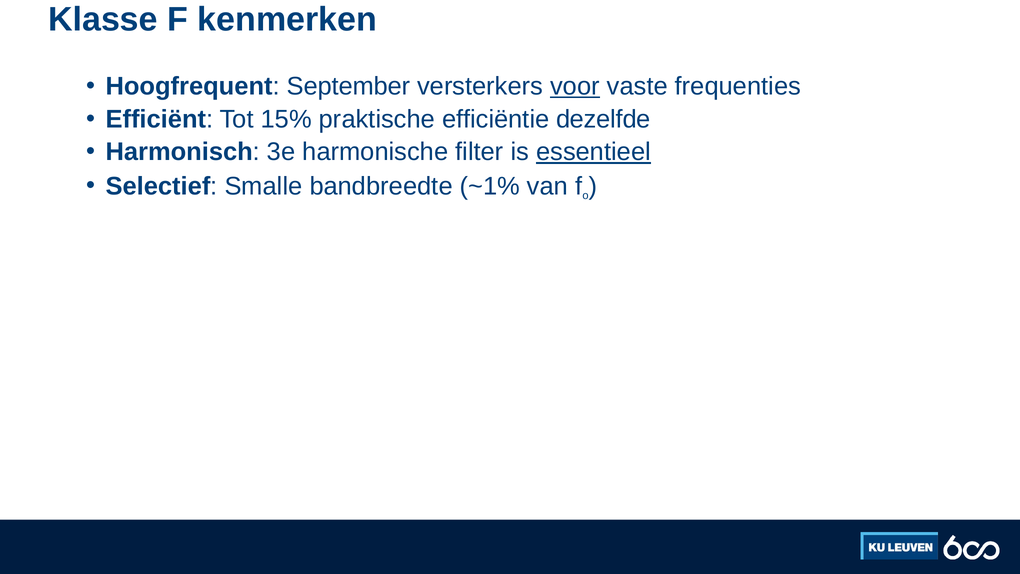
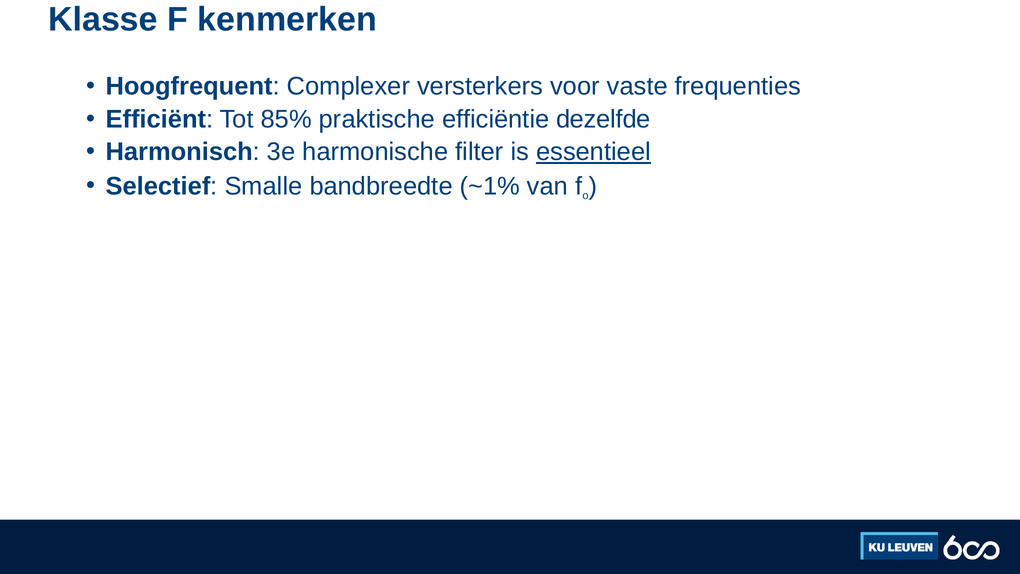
September: September -> Complexer (348, 86)
voor underline: present -> none (575, 86)
15%: 15% -> 85% (286, 119)
